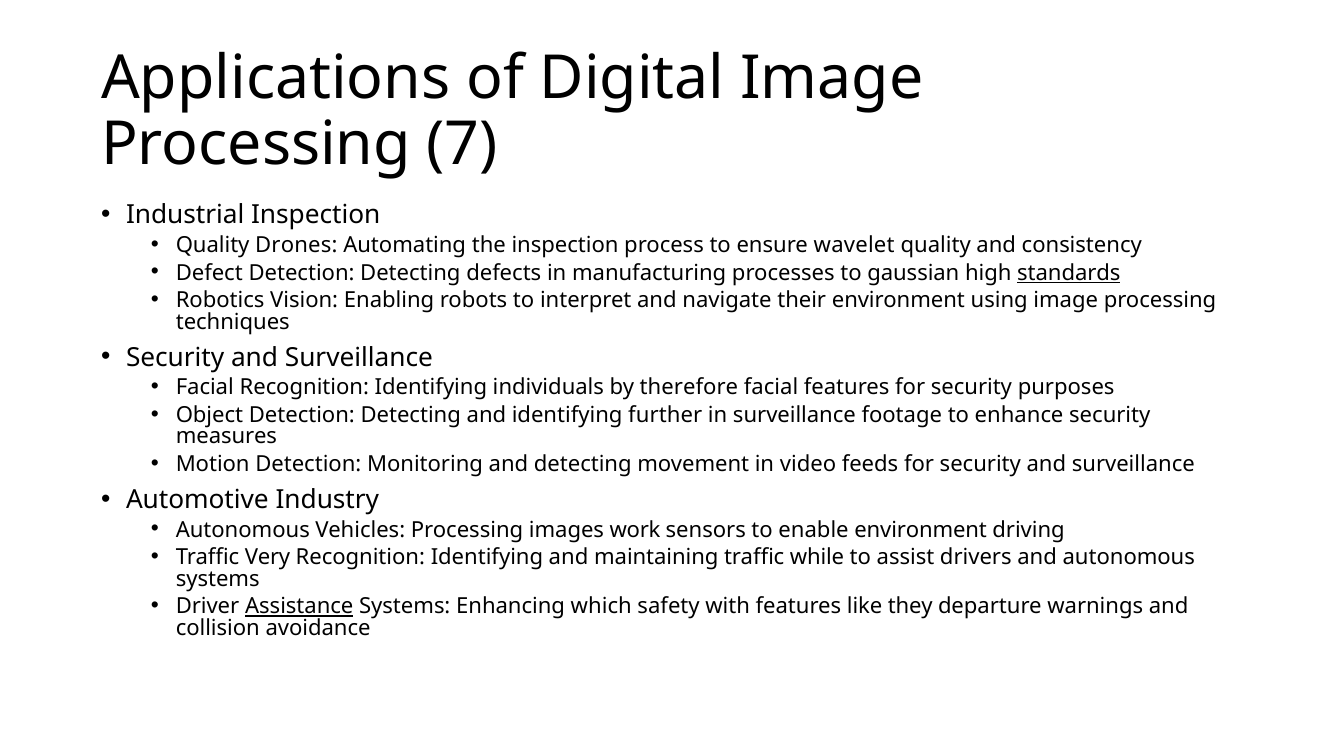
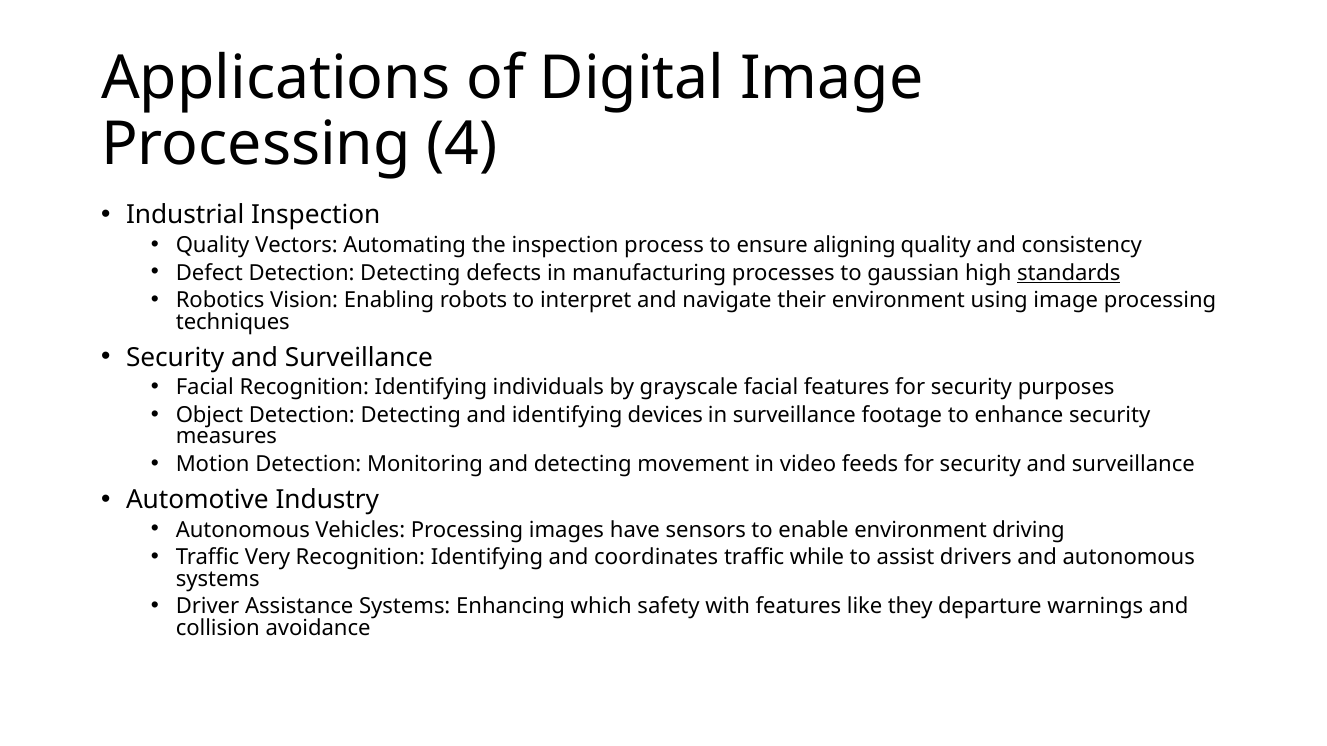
7: 7 -> 4 (462, 144)
Drones: Drones -> Vectors (296, 245)
wavelet: wavelet -> aligning (854, 245)
therefore: therefore -> grayscale (689, 388)
further: further -> devices (665, 415)
work: work -> have (635, 530)
maintaining: maintaining -> coordinates (656, 558)
Assistance underline: present -> none (299, 607)
